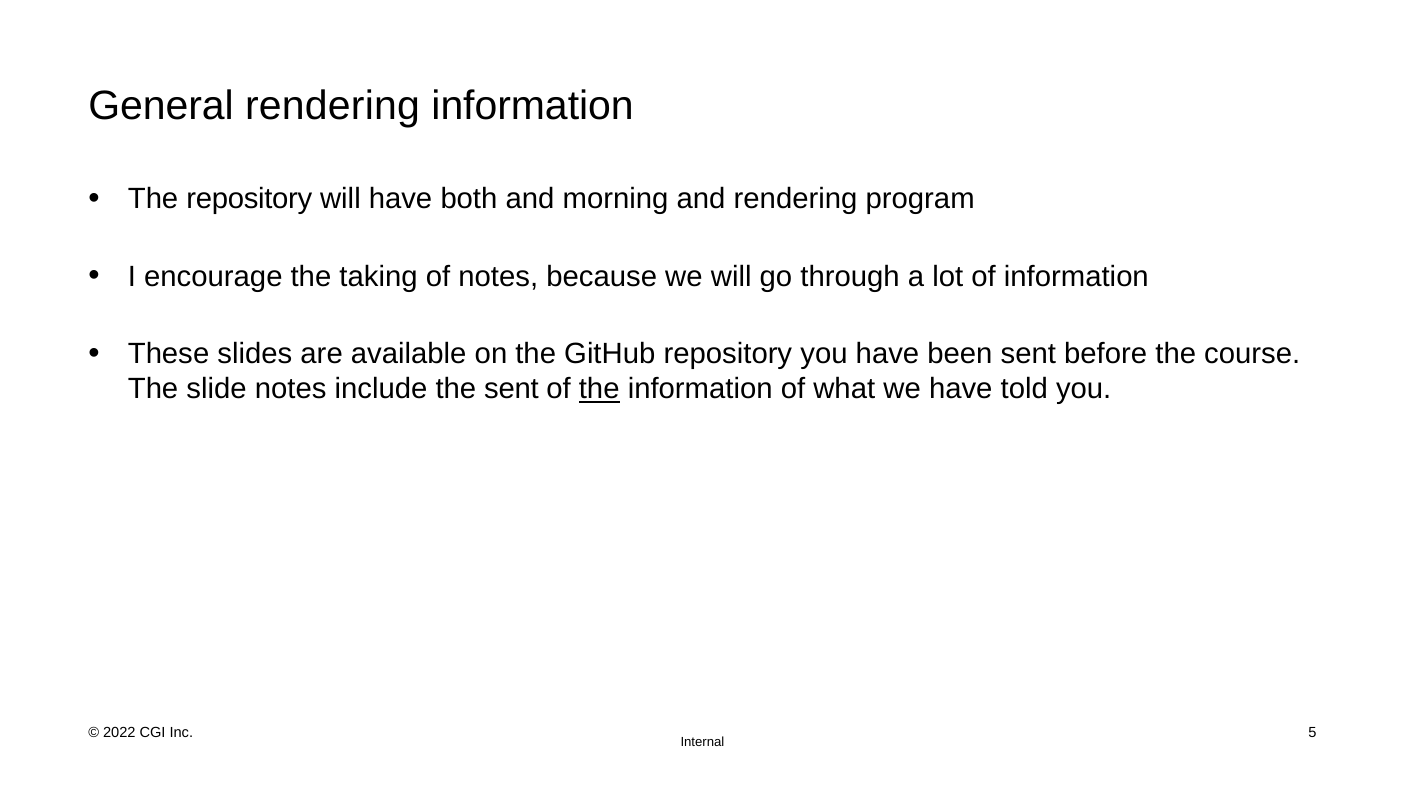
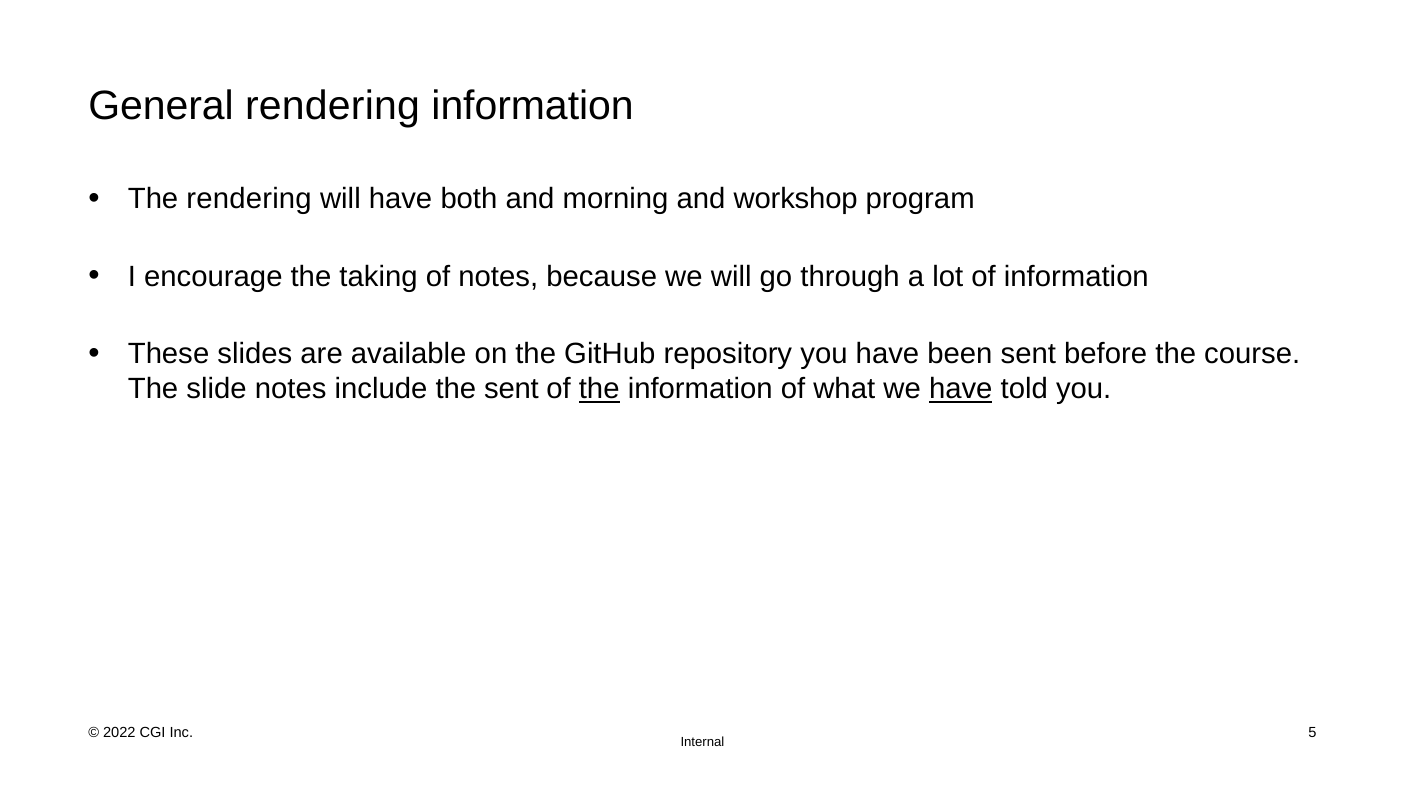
The repository: repository -> rendering (249, 199)
and rendering: rendering -> workshop (796, 199)
have underline: none -> present (961, 389)
